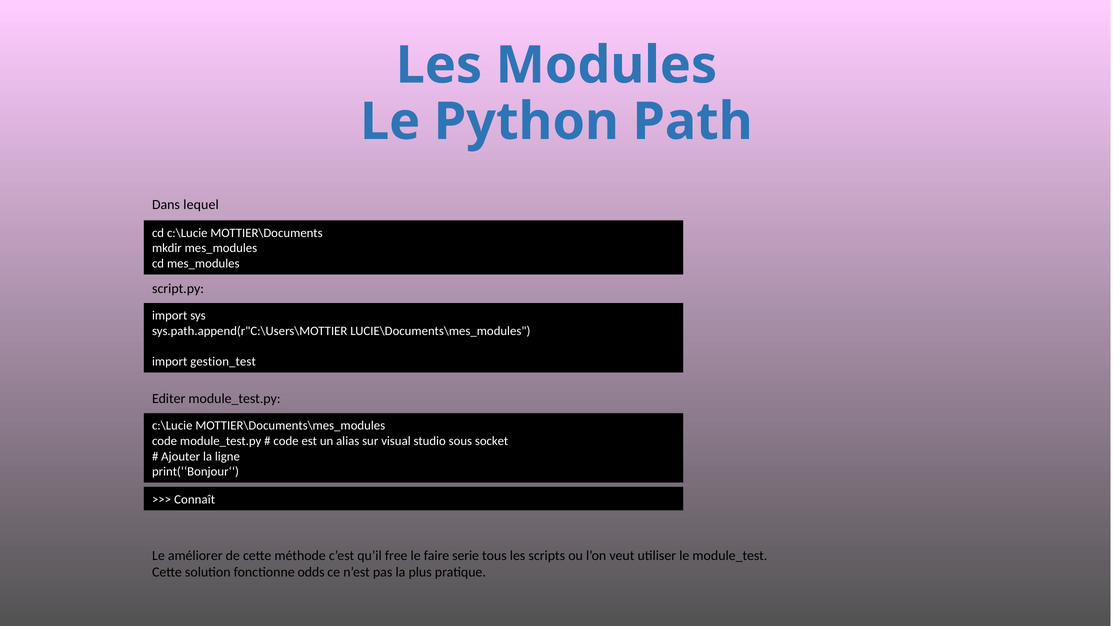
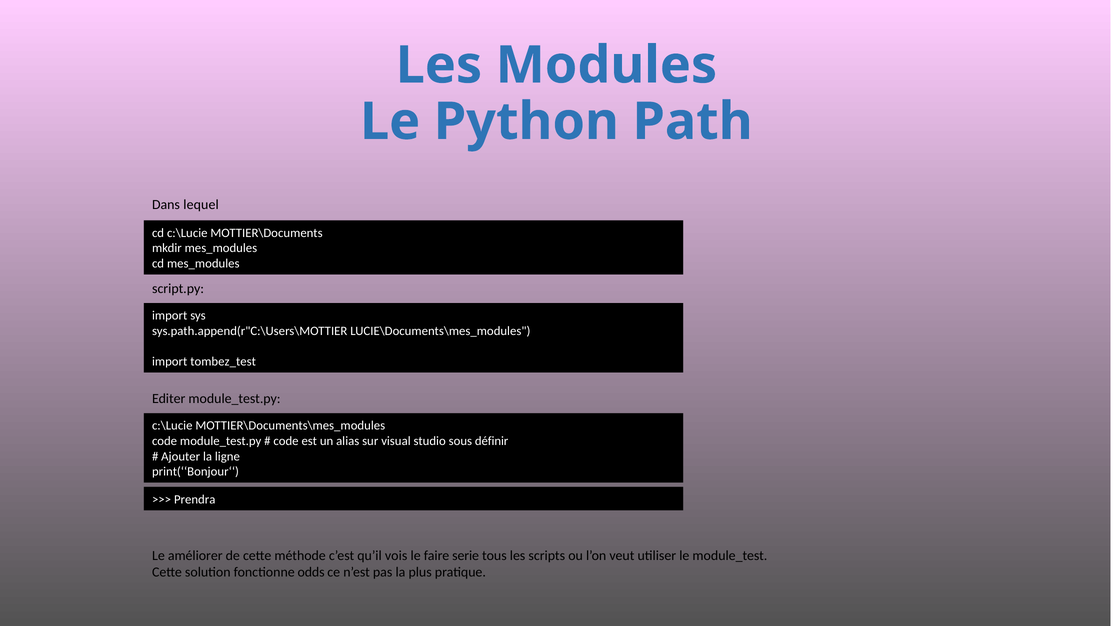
gestion_test: gestion_test -> tombez_test (223, 362)
socket: socket -> définir (492, 441)
Connaît: Connaît -> Prendra (195, 500)
free: free -> vois (396, 555)
